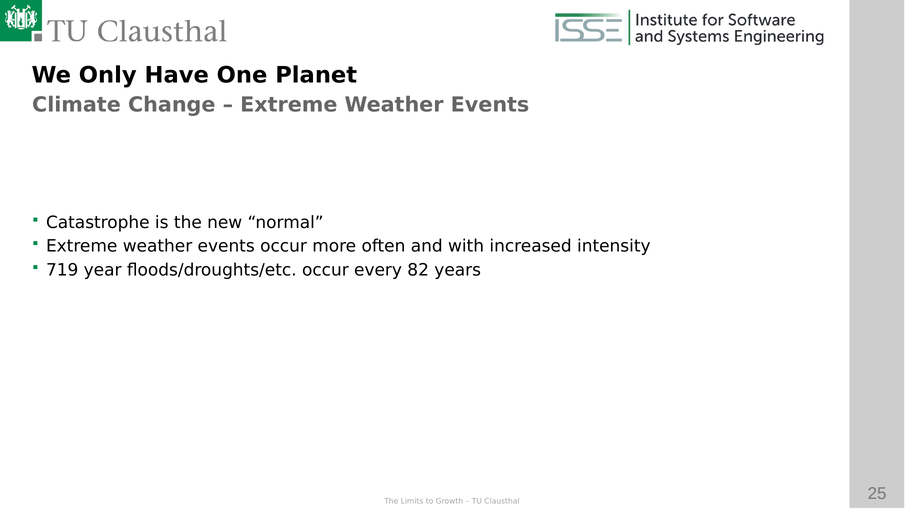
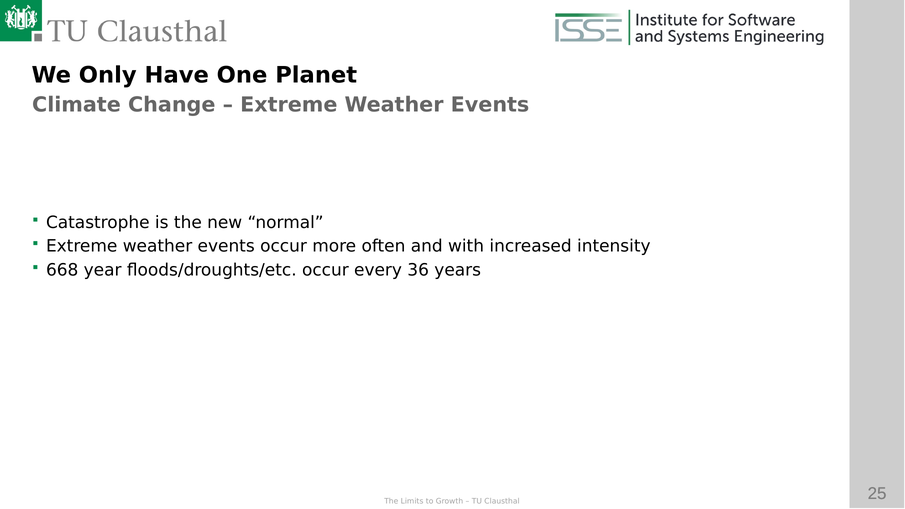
719: 719 -> 668 (62, 270)
82: 82 -> 36 (418, 270)
